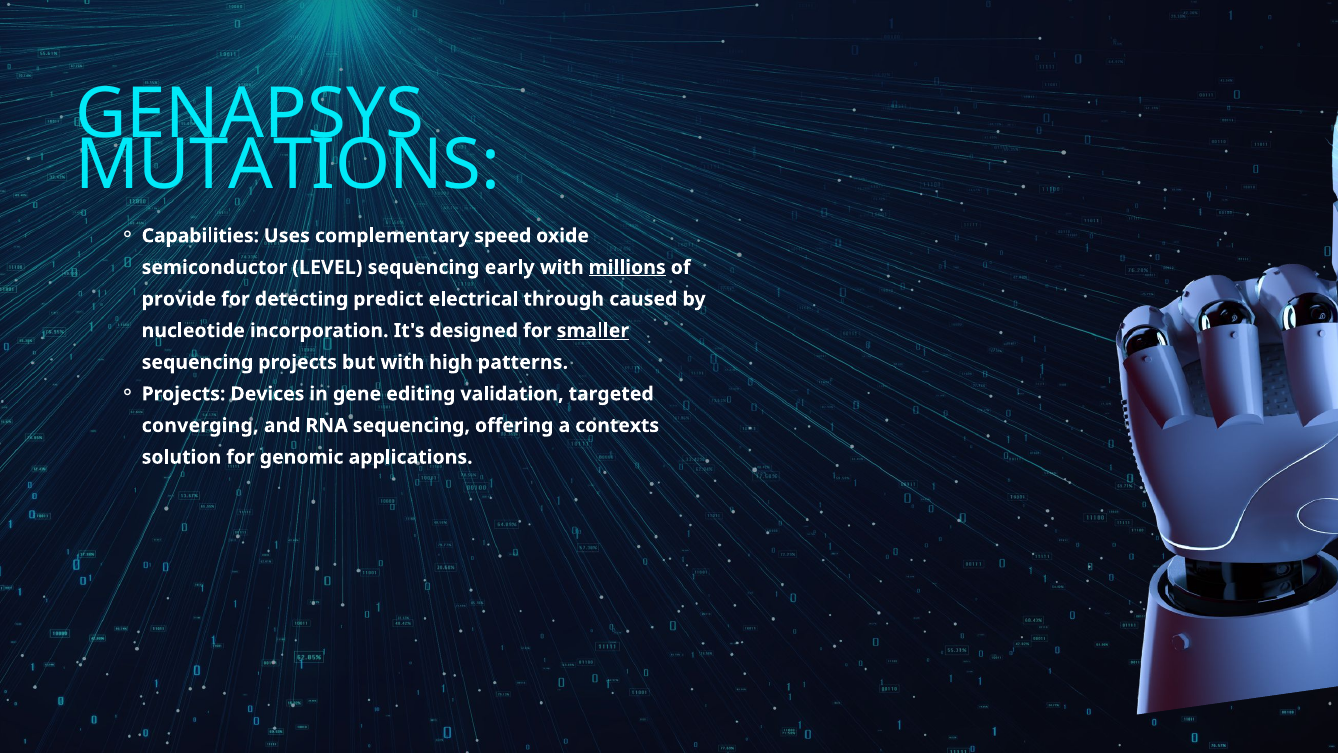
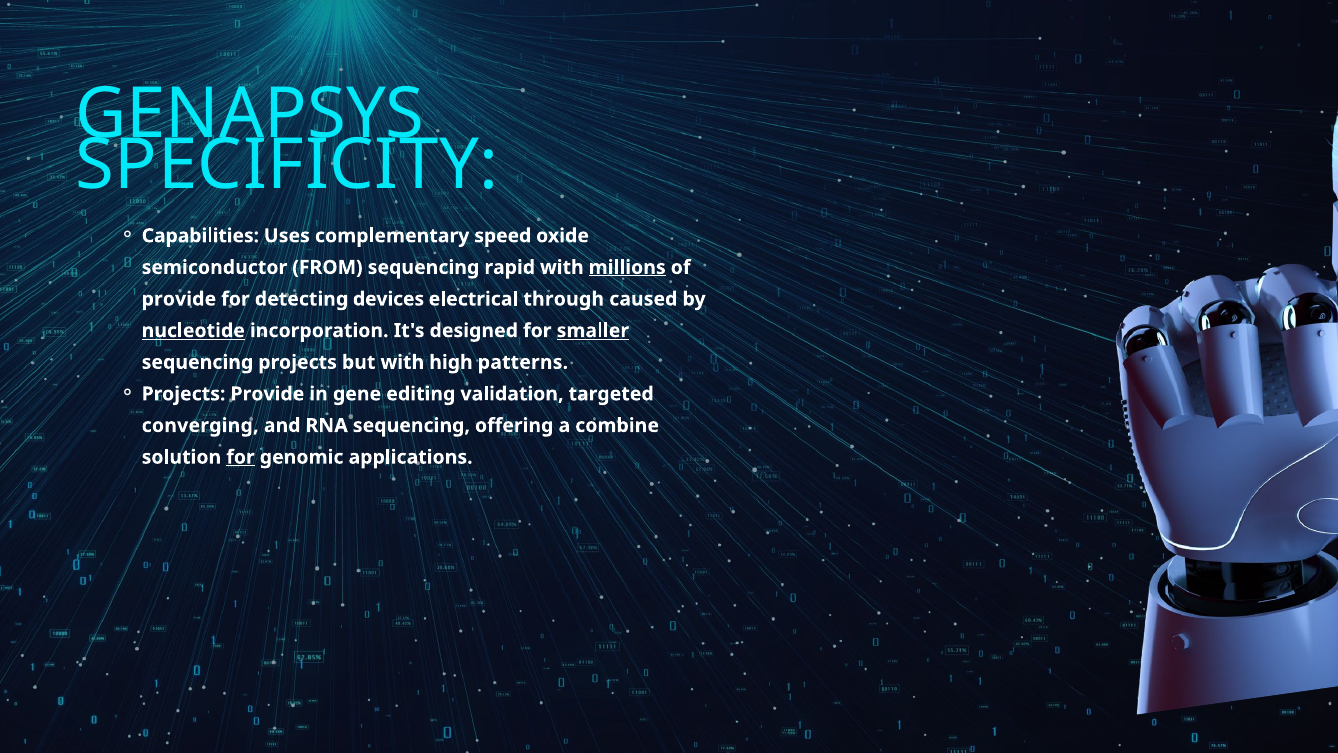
MUTATIONS: MUTATIONS -> SPECIFICITY (287, 165)
LEVEL: LEVEL -> FROM (327, 267)
early: early -> rapid (510, 267)
predict: predict -> devices (389, 299)
nucleotide underline: none -> present (193, 331)
Projects Devices: Devices -> Provide (267, 394)
contexts: contexts -> combine (617, 425)
for underline: none -> present (241, 457)
